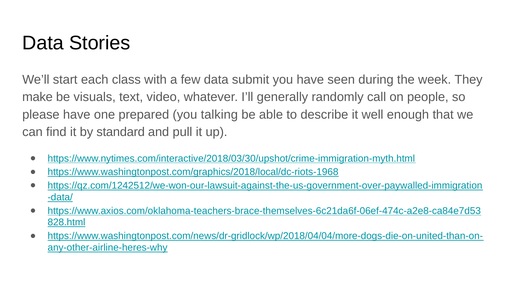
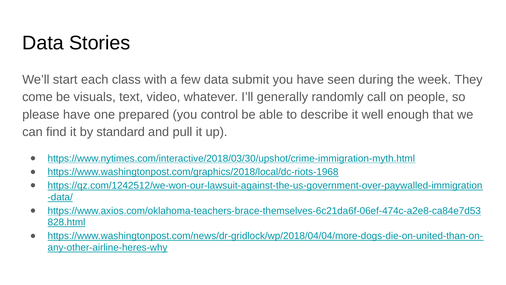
make: make -> come (37, 97)
talking: talking -> control (219, 114)
